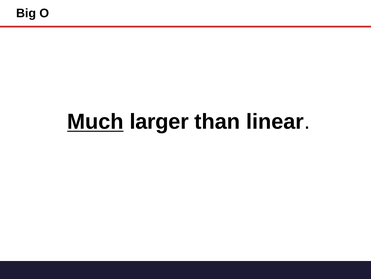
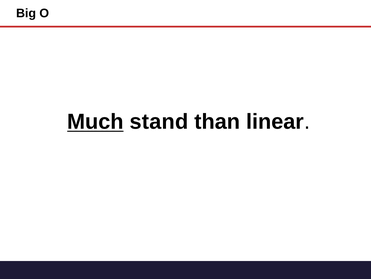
larger: larger -> stand (159, 121)
